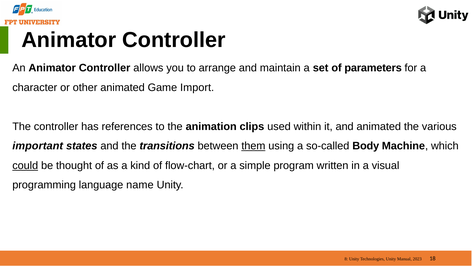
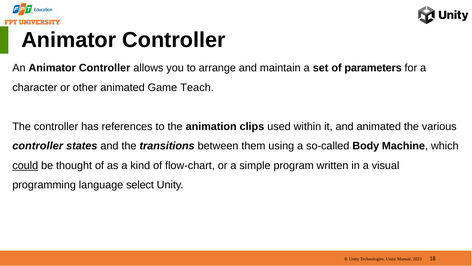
Import: Import -> Teach (197, 87)
important: important -> controller (38, 146)
them underline: present -> none (253, 146)
name: name -> select (140, 185)
